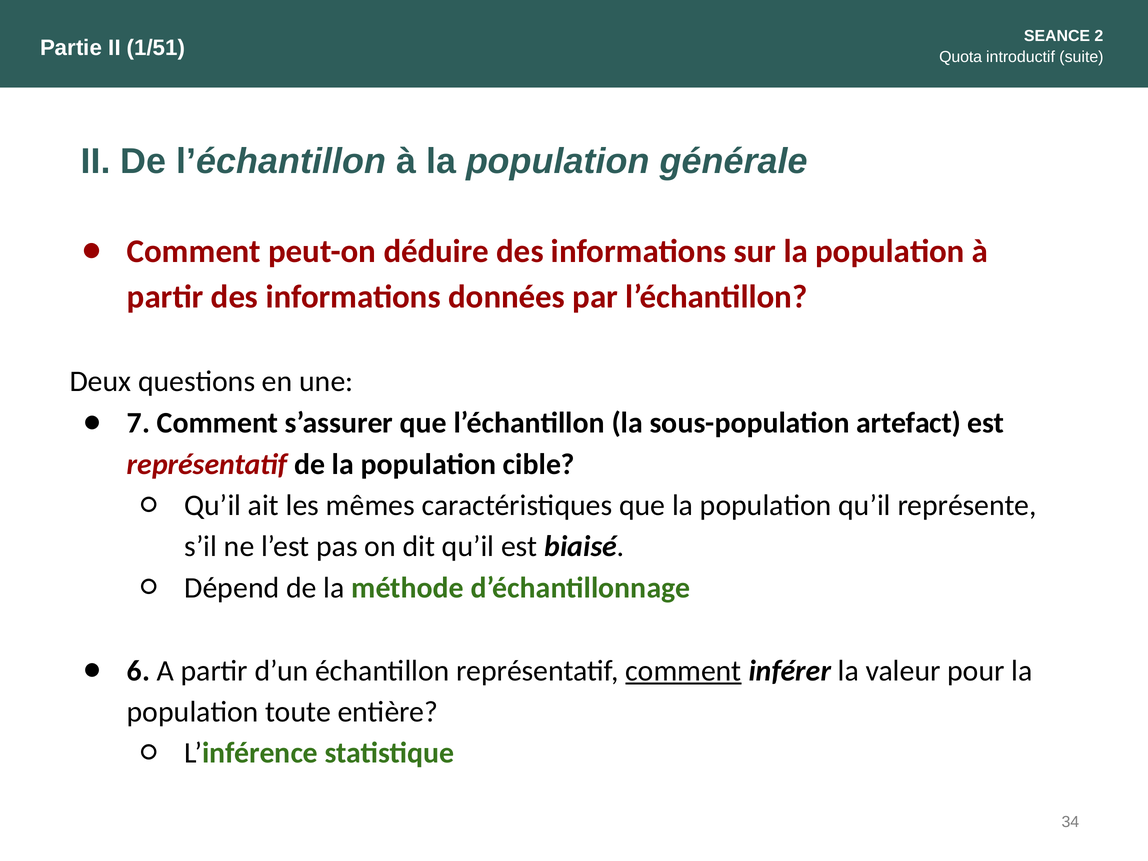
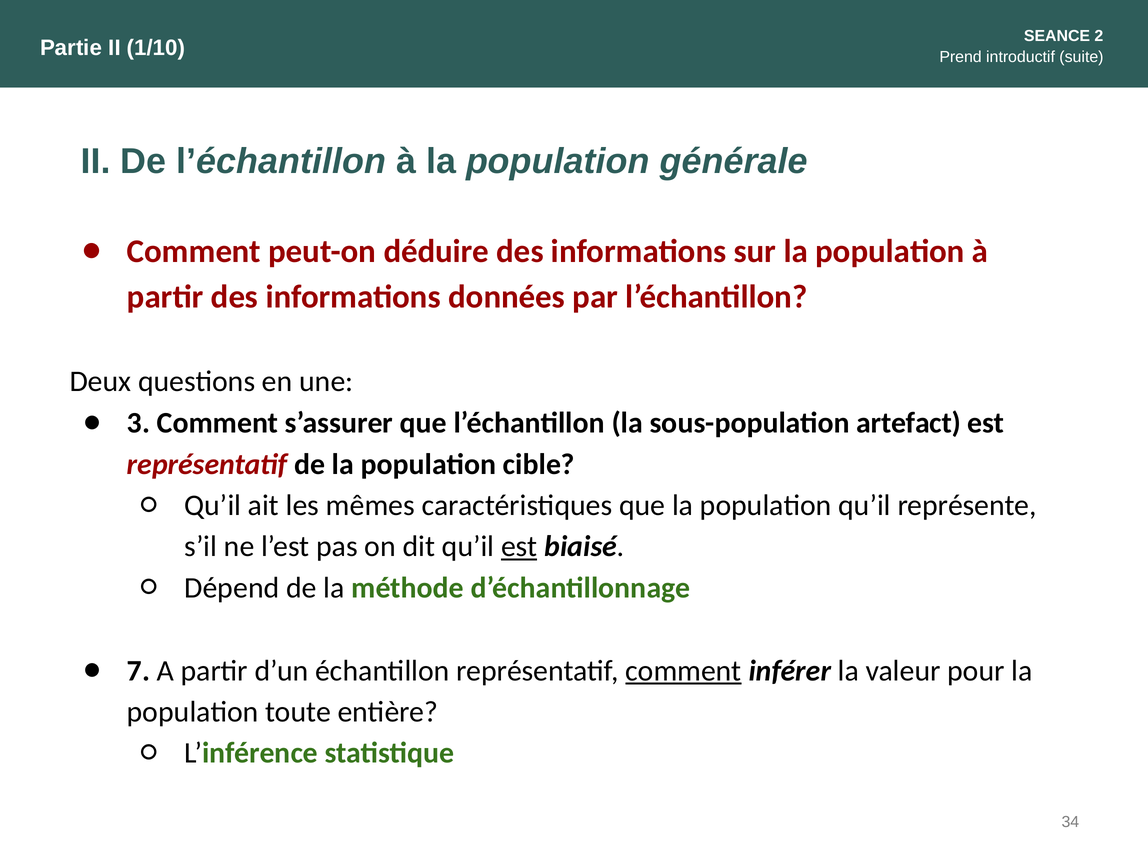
1/51: 1/51 -> 1/10 (156, 48)
Quota: Quota -> Prend (961, 57)
7: 7 -> 3 (138, 423)
est underline: none -> present (519, 547)
6: 6 -> 7 (138, 671)
